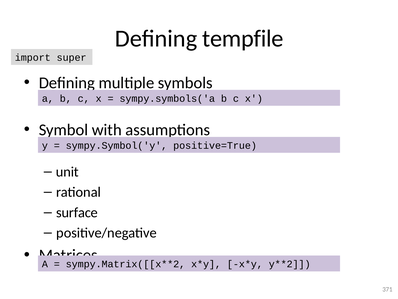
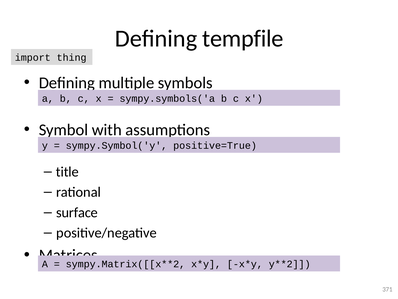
super: super -> thing (72, 58)
unit: unit -> title (67, 171)
